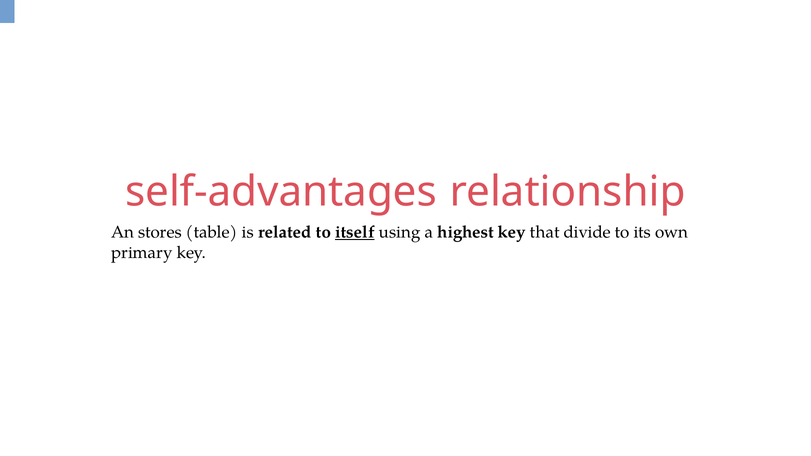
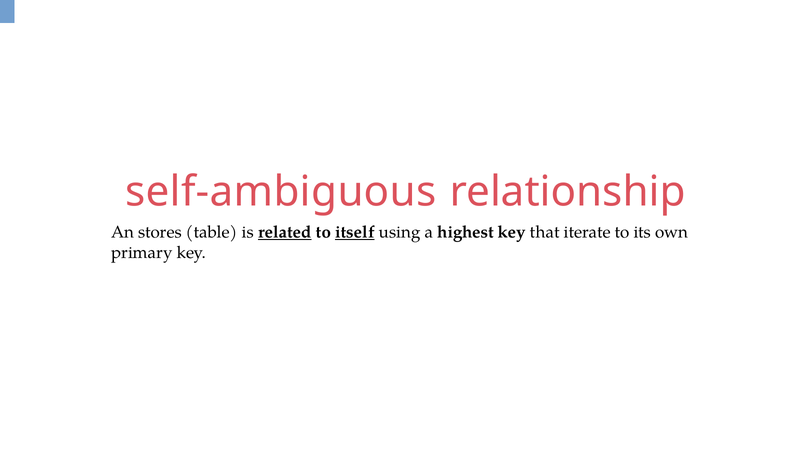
self-advantages: self-advantages -> self-ambiguous (281, 192)
related underline: none -> present (285, 232)
divide: divide -> iterate (587, 232)
